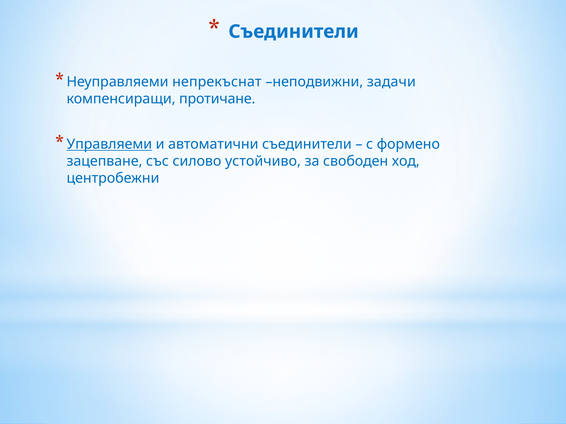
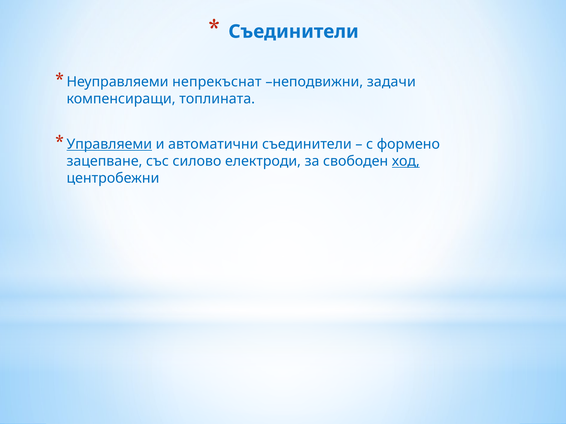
протичане: протичане -> топлината (217, 99)
устойчиво: устойчиво -> електроди (263, 161)
ход underline: none -> present (406, 161)
